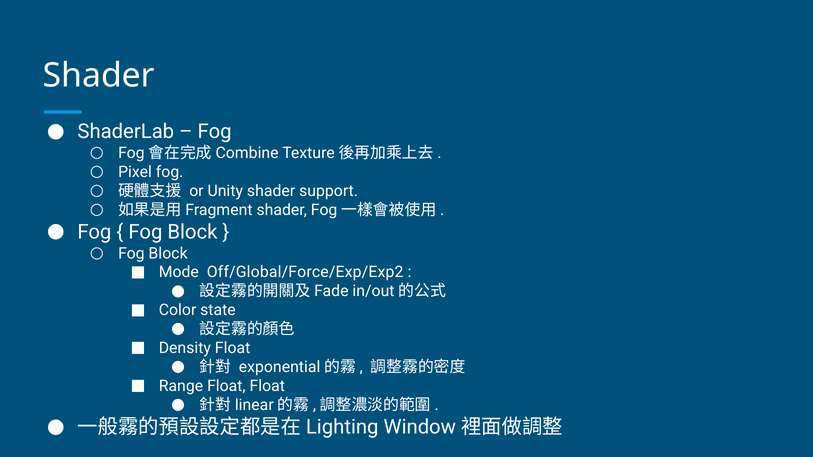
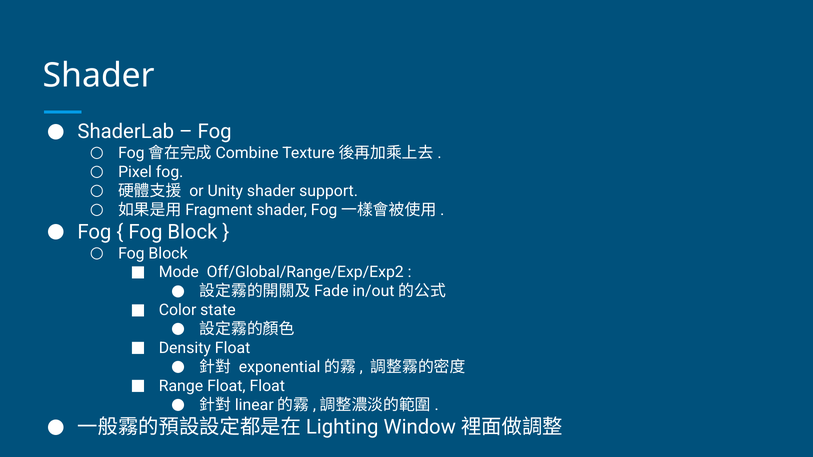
Off/Global/Force/Exp/Exp2: Off/Global/Force/Exp/Exp2 -> Off/Global/Range/Exp/Exp2 (305, 272)
